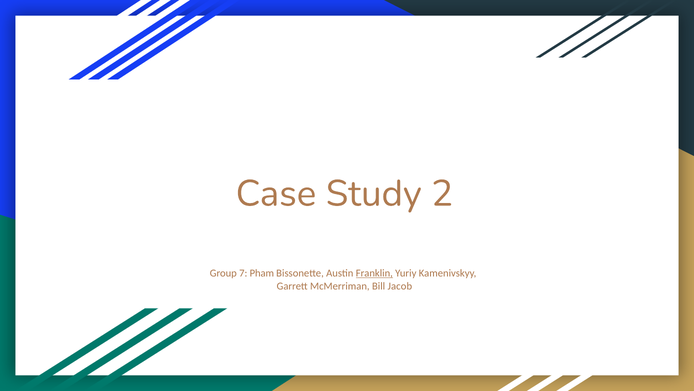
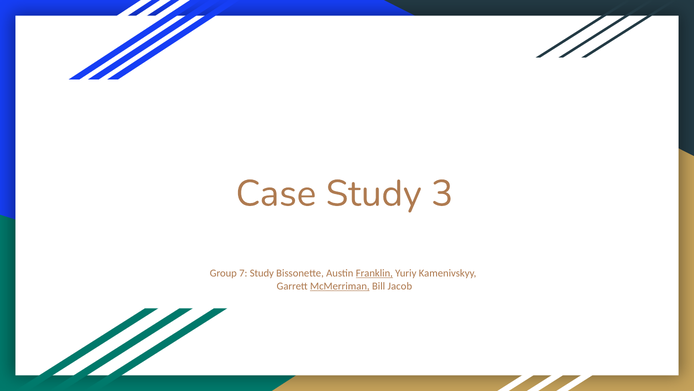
2: 2 -> 3 (442, 193)
7 Pham: Pham -> Study (262, 273)
McMerriman underline: none -> present (340, 286)
